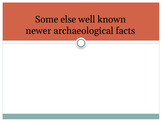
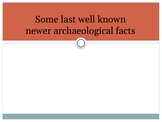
else: else -> last (68, 19)
